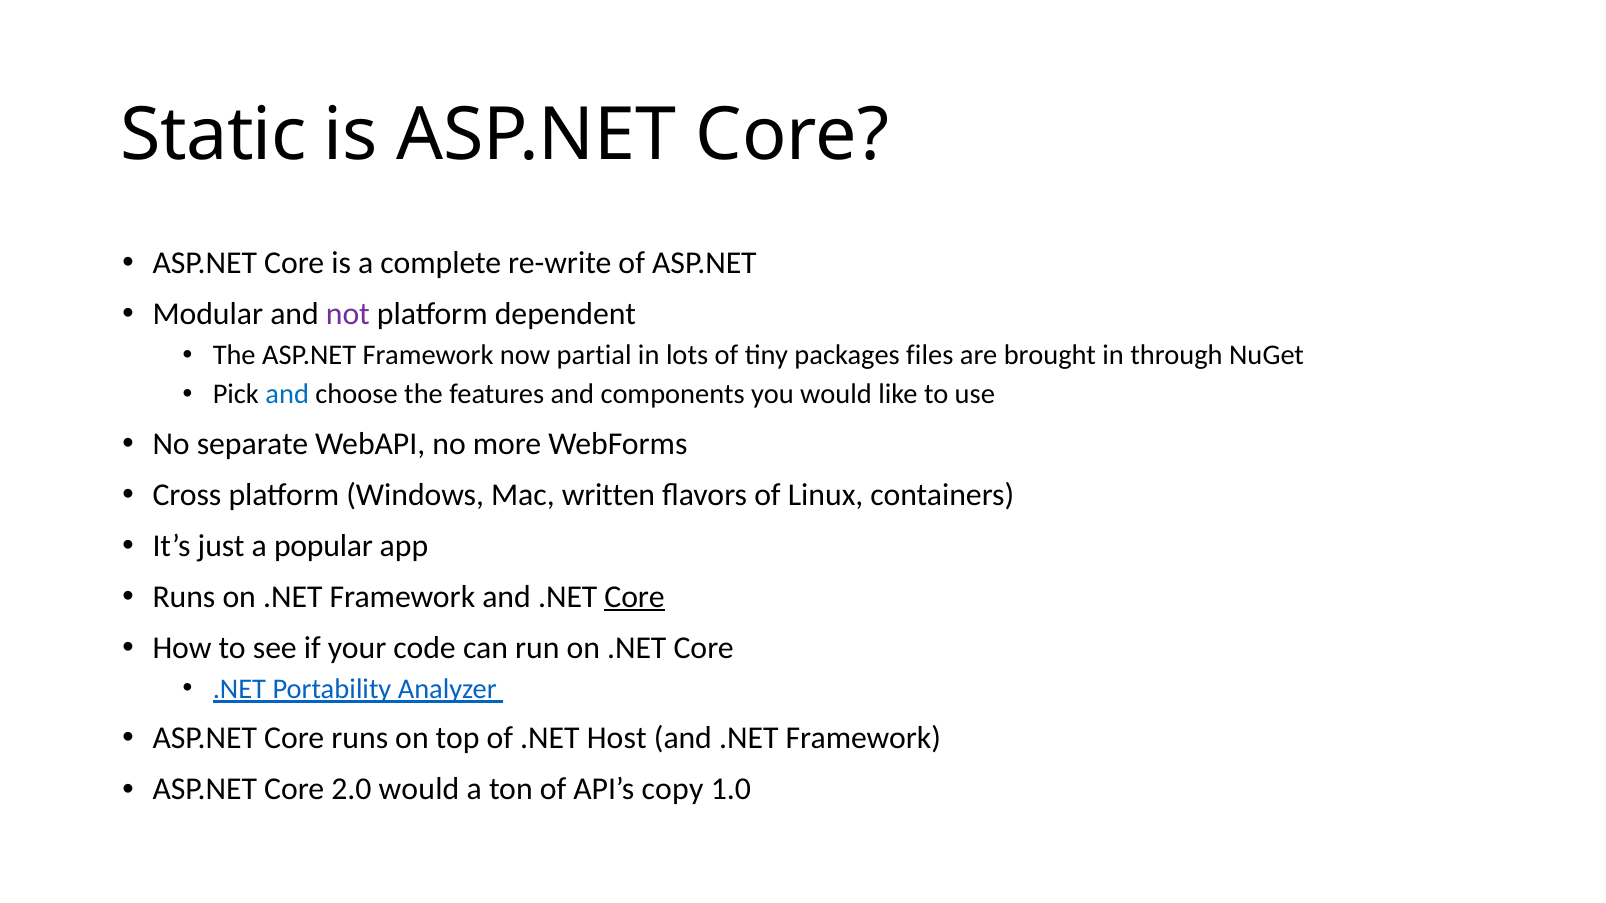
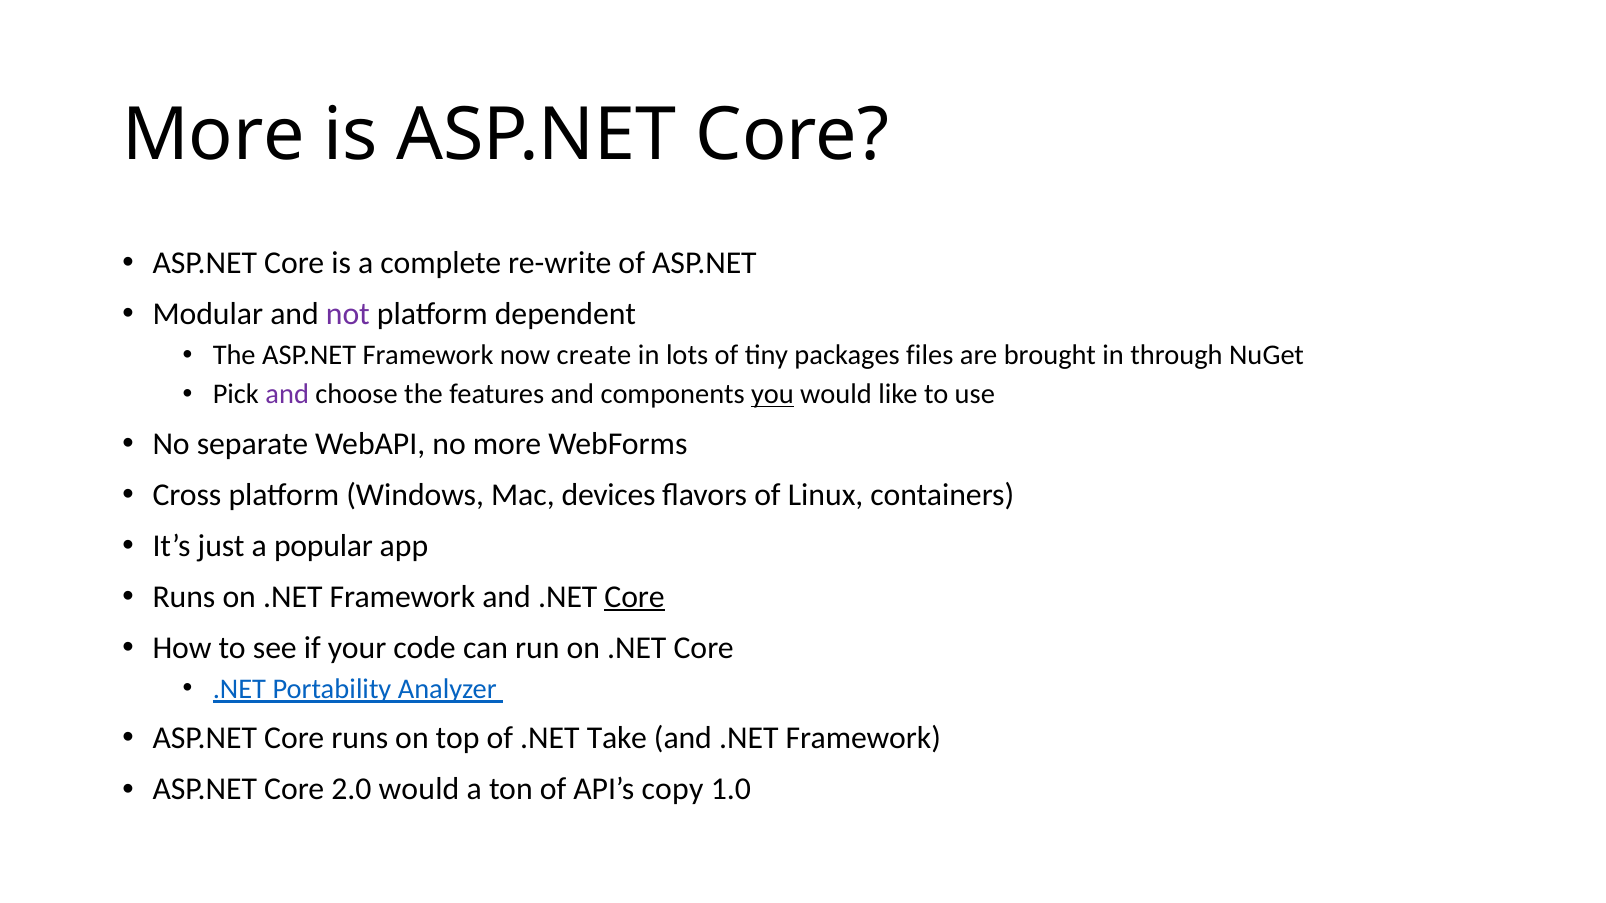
Static: Static -> More (214, 135)
partial: partial -> create (594, 355)
and colour: blue -> purple (287, 394)
you underline: none -> present (773, 394)
written: written -> devices (609, 495)
Host: Host -> Take (617, 739)
